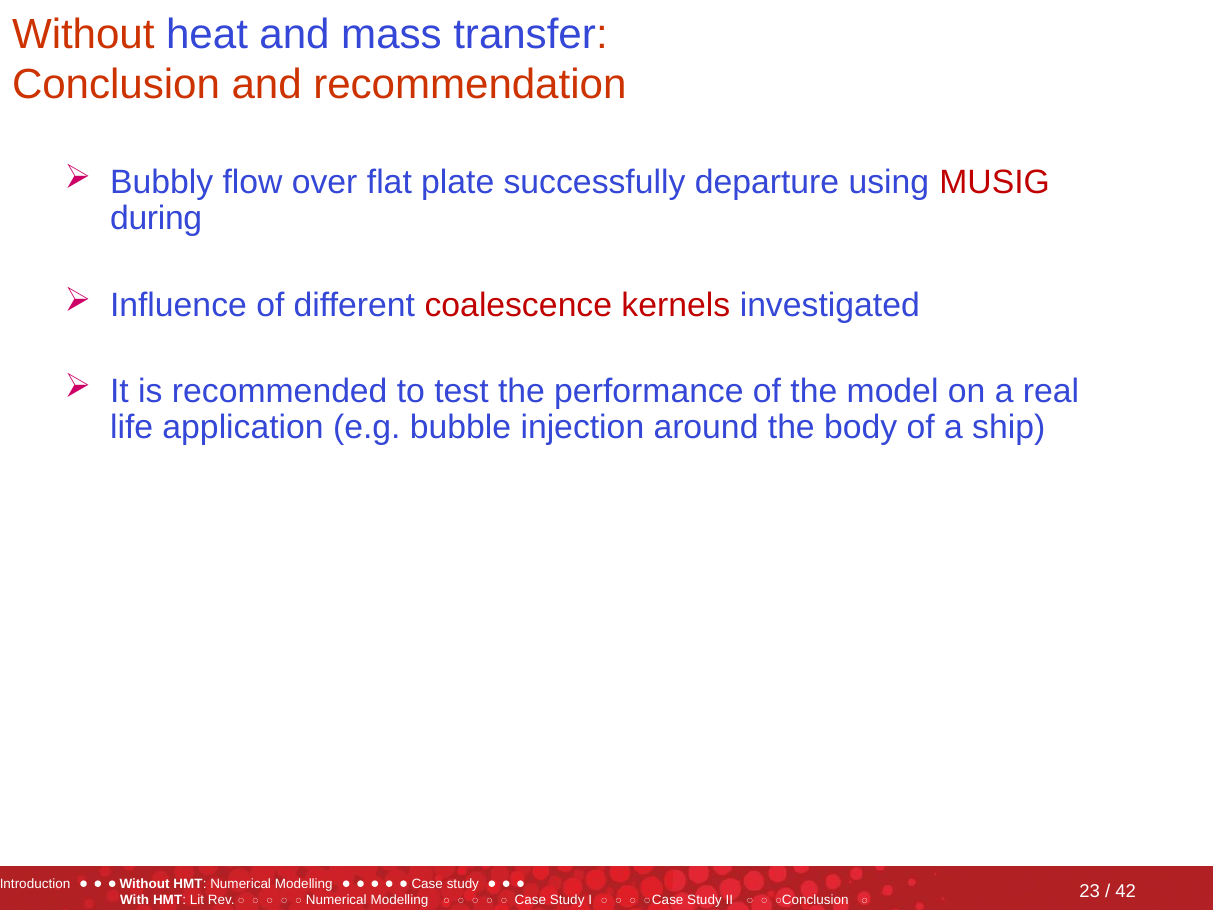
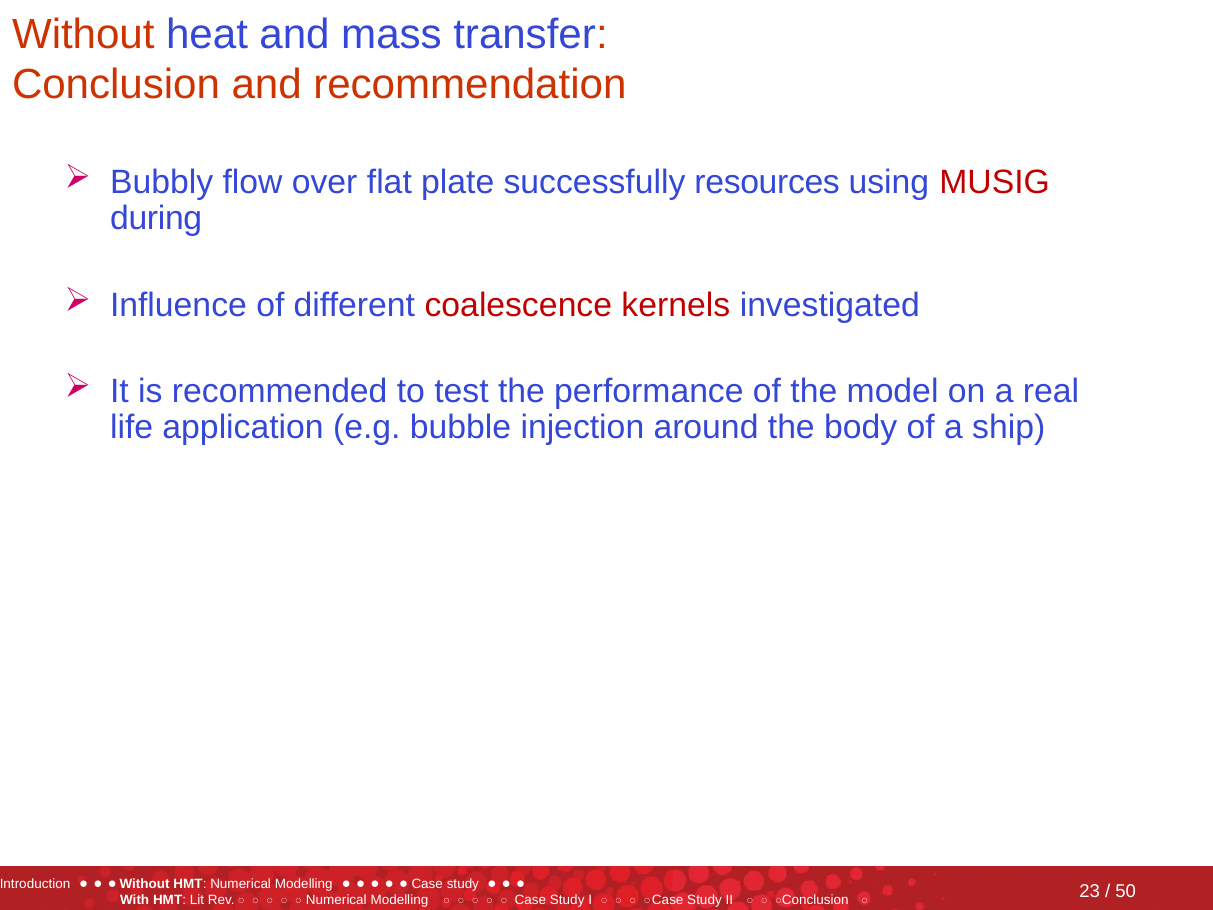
departure: departure -> resources (767, 182)
42: 42 -> 50 (1126, 891)
